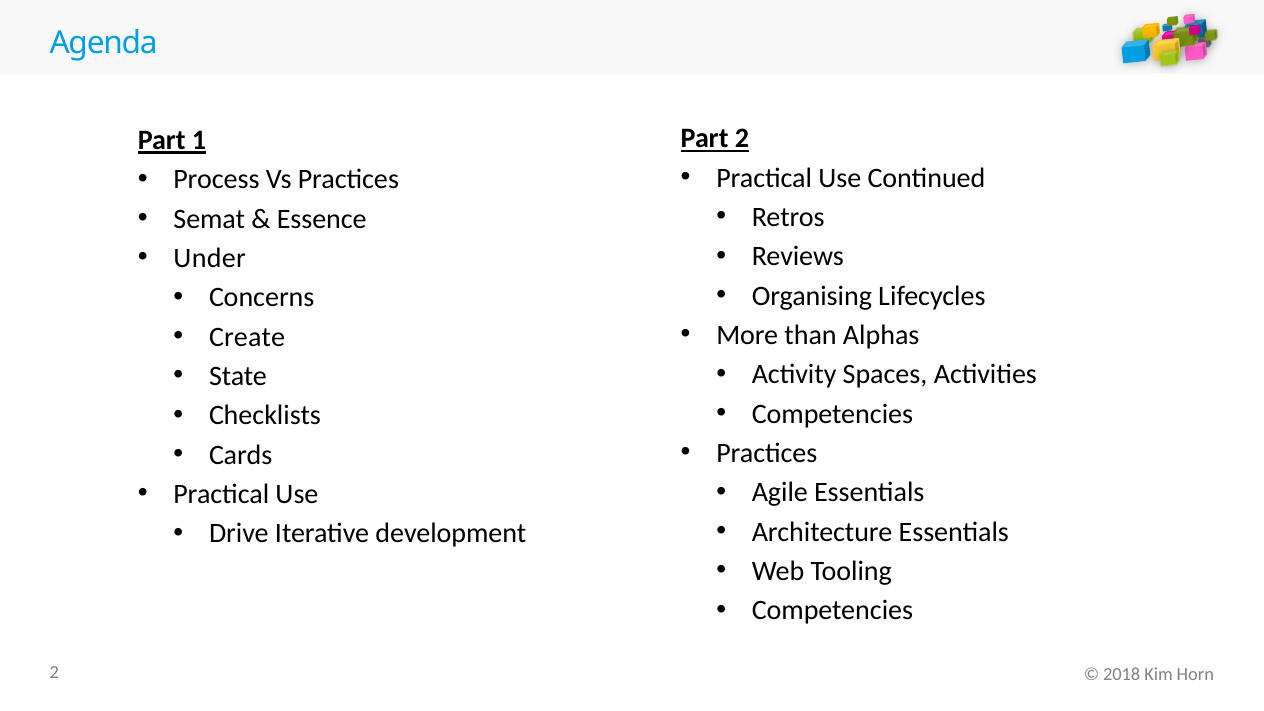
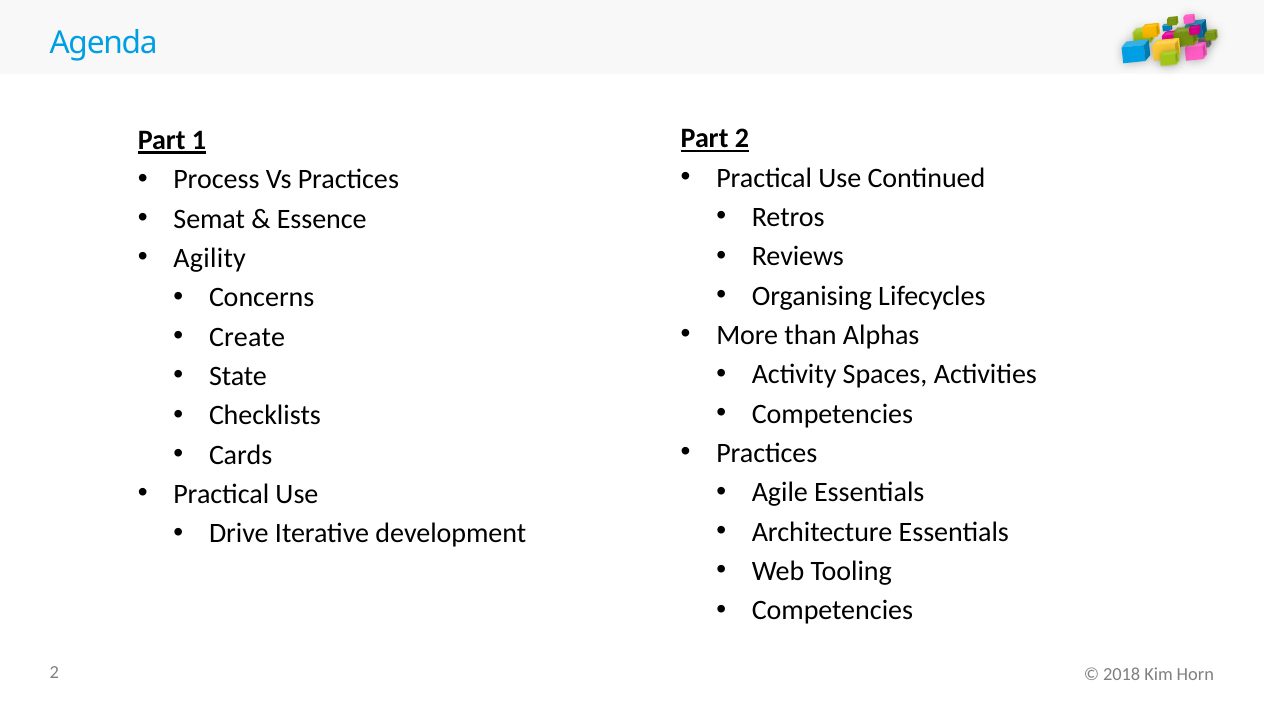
Under: Under -> Agility (210, 258)
